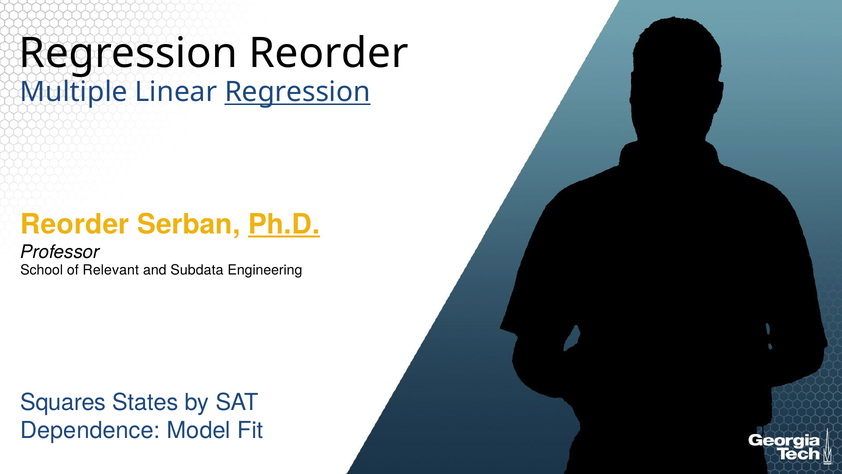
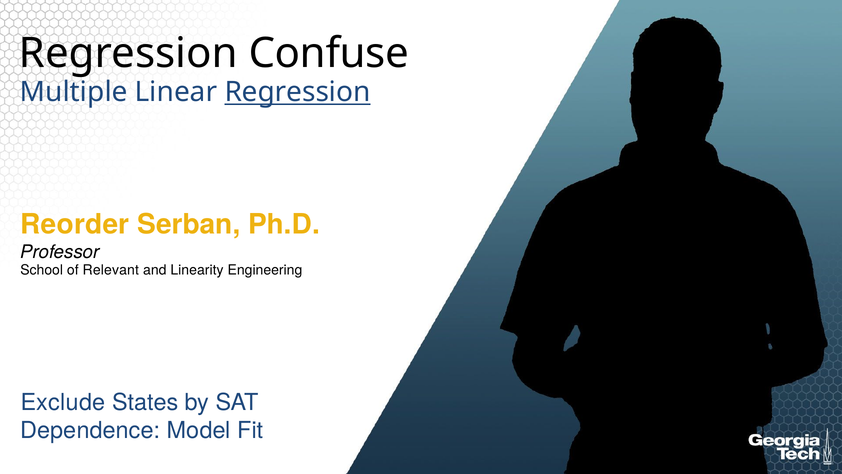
Regression Reorder: Reorder -> Confuse (329, 53)
Ph.D underline: present -> none (284, 224)
Subdata: Subdata -> Linearity (197, 270)
Squares: Squares -> Exclude (63, 402)
